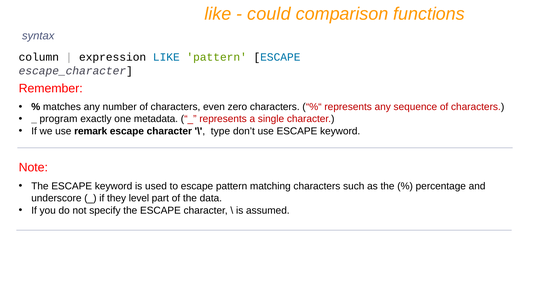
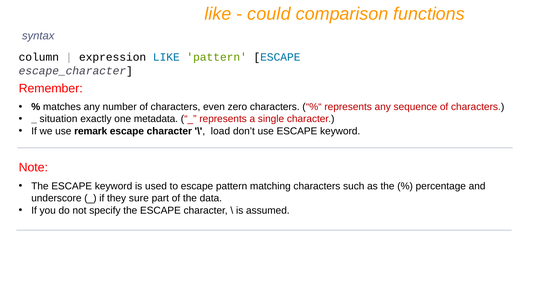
program: program -> situation (59, 119)
type: type -> load (220, 131)
level: level -> sure (139, 198)
